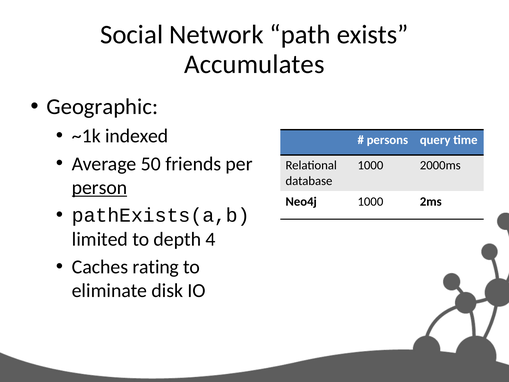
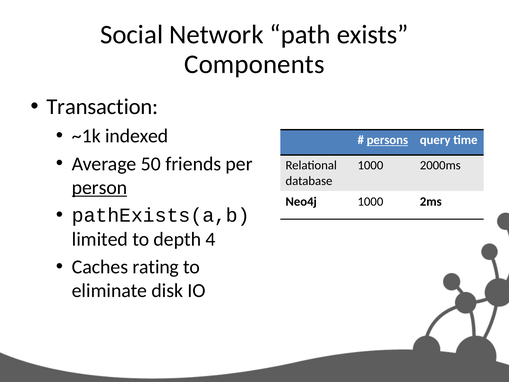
Accumulates: Accumulates -> Components (254, 64)
Geographic: Geographic -> Transaction (102, 107)
persons underline: none -> present (387, 140)
